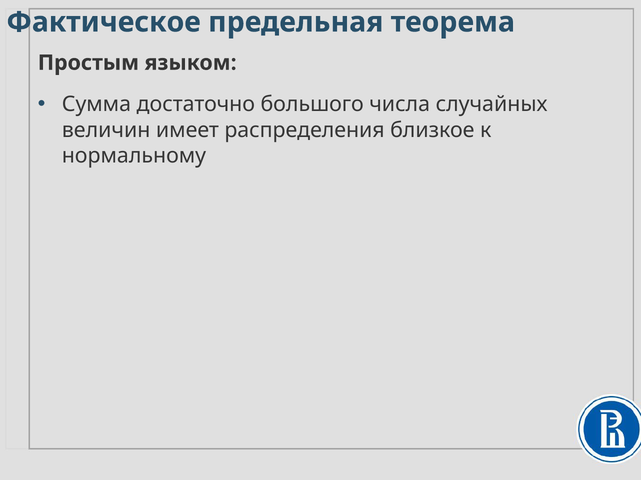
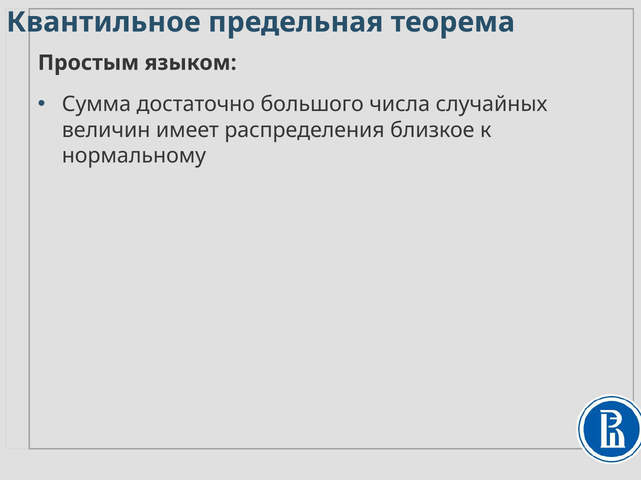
Фактическое: Фактическое -> Квантильное (103, 22)
